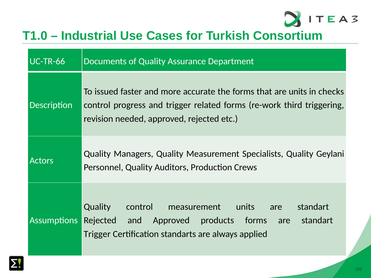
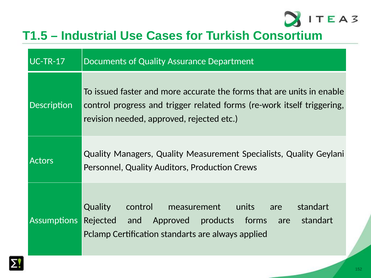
T1.0: T1.0 -> T1.5 (35, 36)
UC-TR-66: UC-TR-66 -> UC-TR-17 (47, 61)
checks: checks -> enable (331, 92)
third: third -> itself (293, 105)
Trigger: Trigger -> Pclamp (97, 234)
